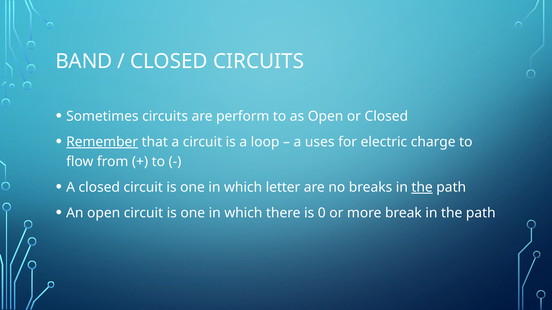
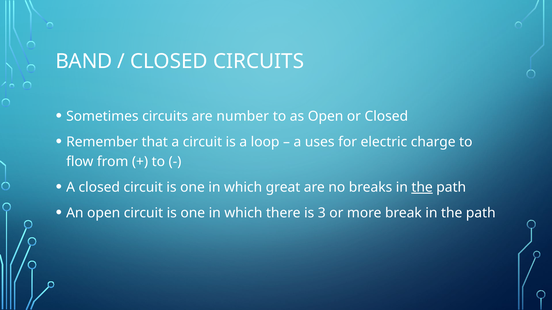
perform: perform -> number (243, 116)
Remember underline: present -> none (102, 142)
letter: letter -> great (283, 188)
0: 0 -> 3 (322, 213)
